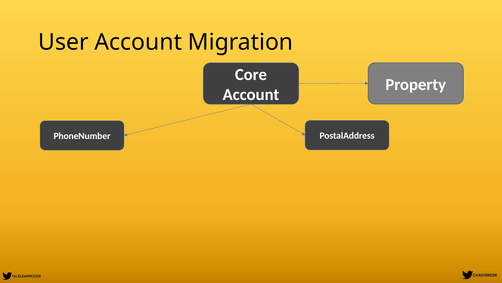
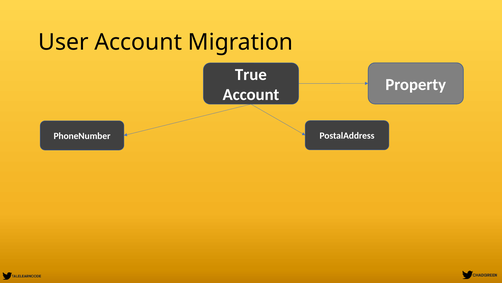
Core: Core -> True (251, 74)
